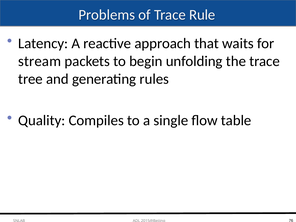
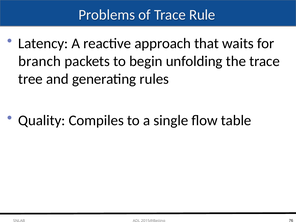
stream: stream -> branch (40, 61)
